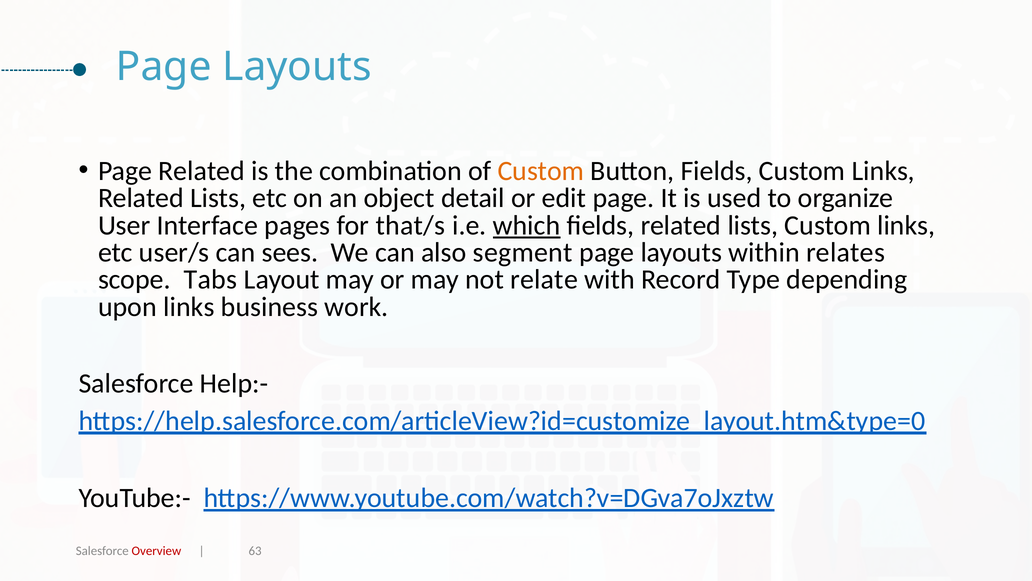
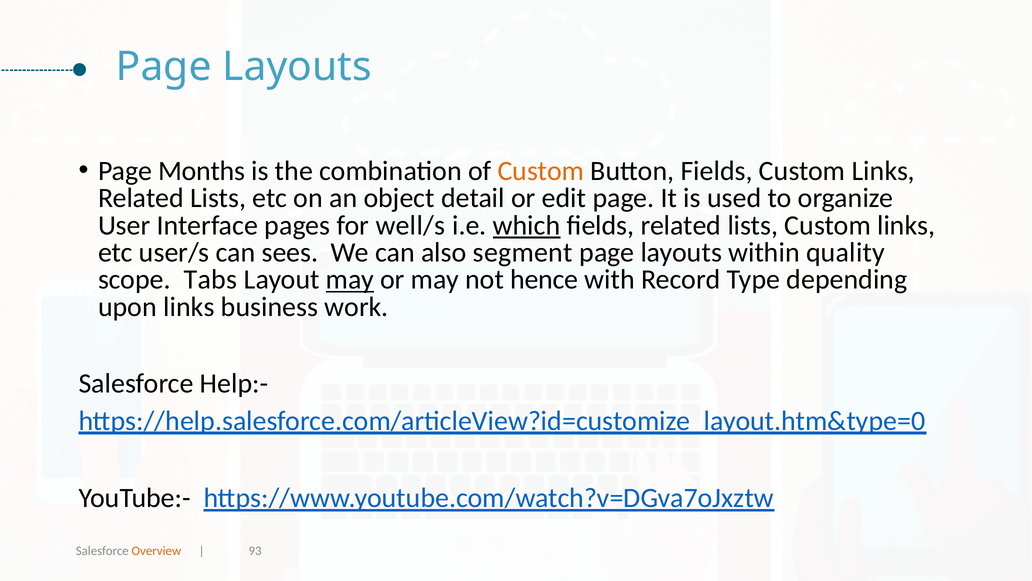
Page Related: Related -> Months (202, 171)
that/s: that/s -> well/s (410, 225)
relates: relates -> quality (845, 252)
may underline: none -> present (350, 280)
relate: relate -> hence (544, 280)
Overview colour: red -> orange (156, 551)
63: 63 -> 93 (255, 551)
